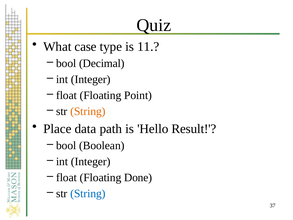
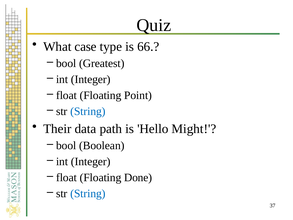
11: 11 -> 66 (148, 46)
Decimal: Decimal -> Greatest (102, 63)
String colour: orange -> blue (88, 111)
Place: Place -> Their (57, 129)
Result: Result -> Might (194, 129)
